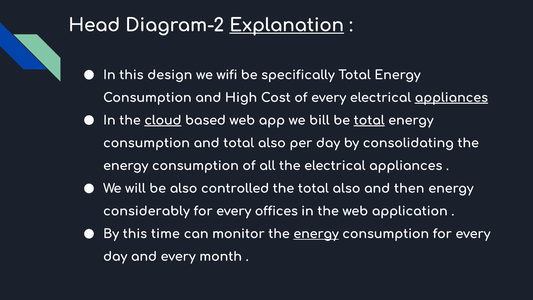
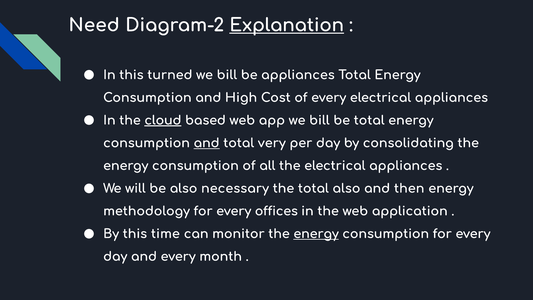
Head: Head -> Need (94, 25)
design: design -> turned (170, 75)
wifi: wifi -> bill (227, 75)
be specifically: specifically -> appliances (298, 75)
appliances underline: present -> none (451, 98)
total underline: present -> none (369, 120)
and underline: none -> present (207, 143)
also: also -> very (272, 143)
controlled: controlled -> necessary (235, 188)
considerably: considerably -> methodology (147, 211)
